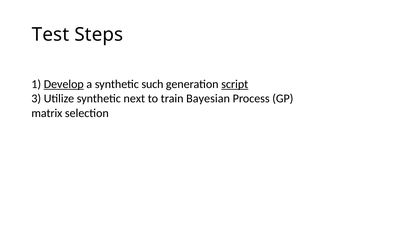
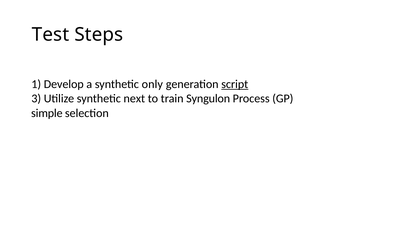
Develop underline: present -> none (64, 84)
such: such -> only (152, 84)
Bayesian: Bayesian -> Syngulon (208, 98)
matrix: matrix -> simple (47, 113)
